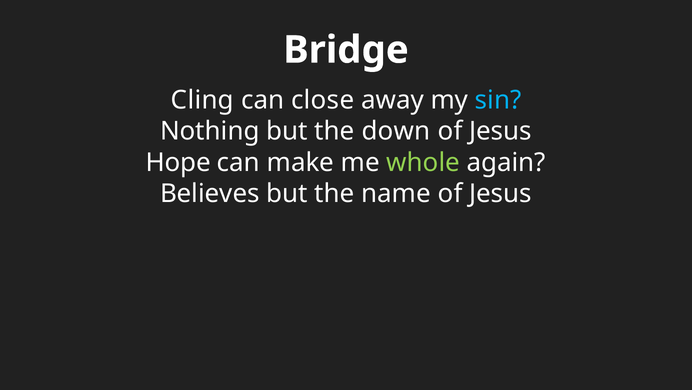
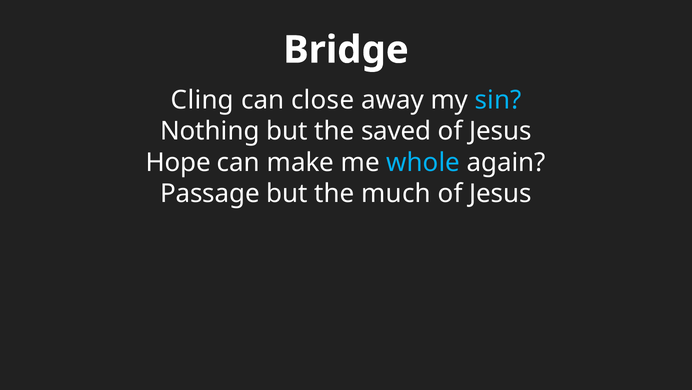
down: down -> saved (396, 131)
whole colour: light green -> light blue (423, 162)
Believes: Believes -> Passage (210, 193)
name: name -> much (396, 193)
